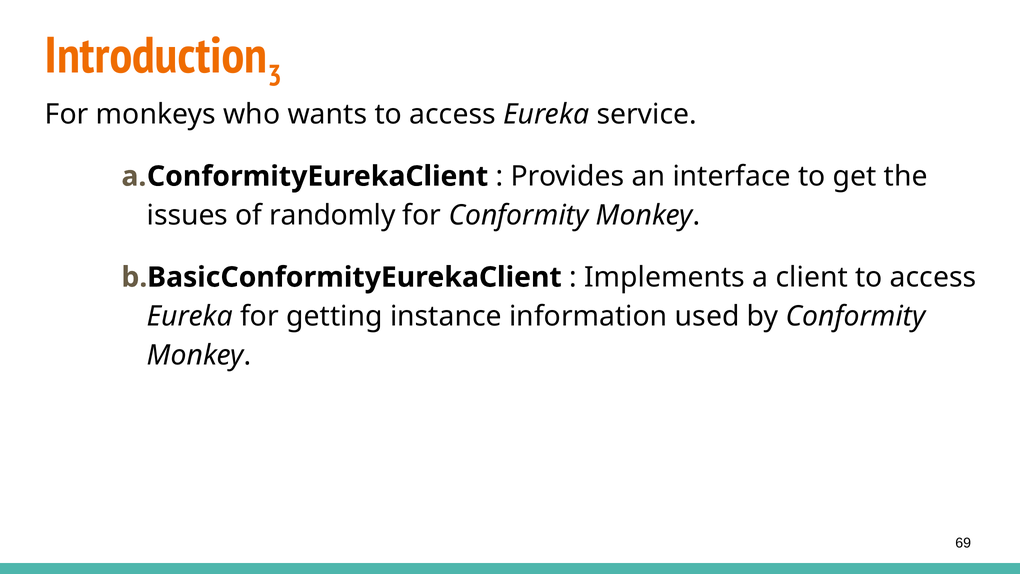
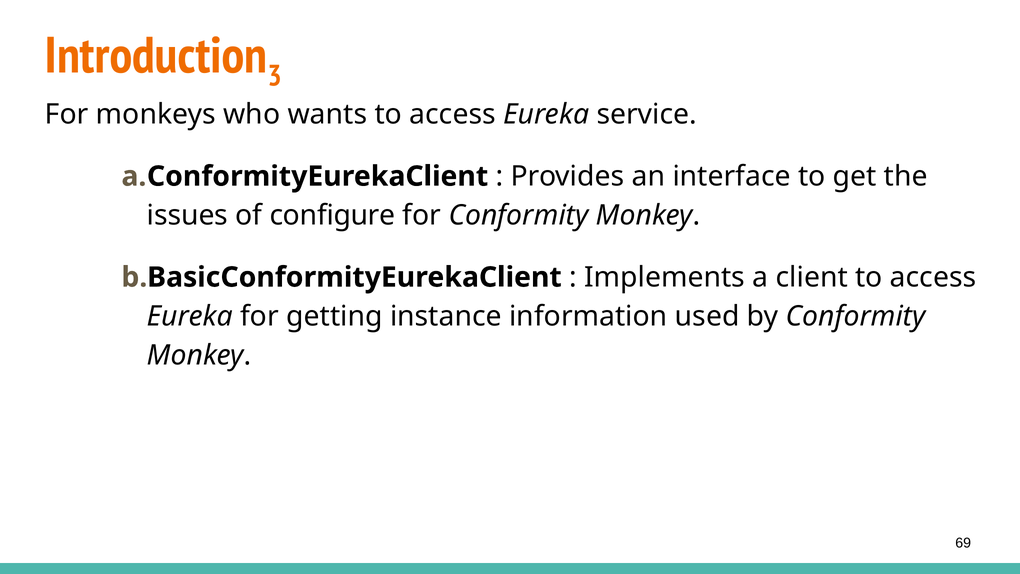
randomly: randomly -> configure (332, 215)
